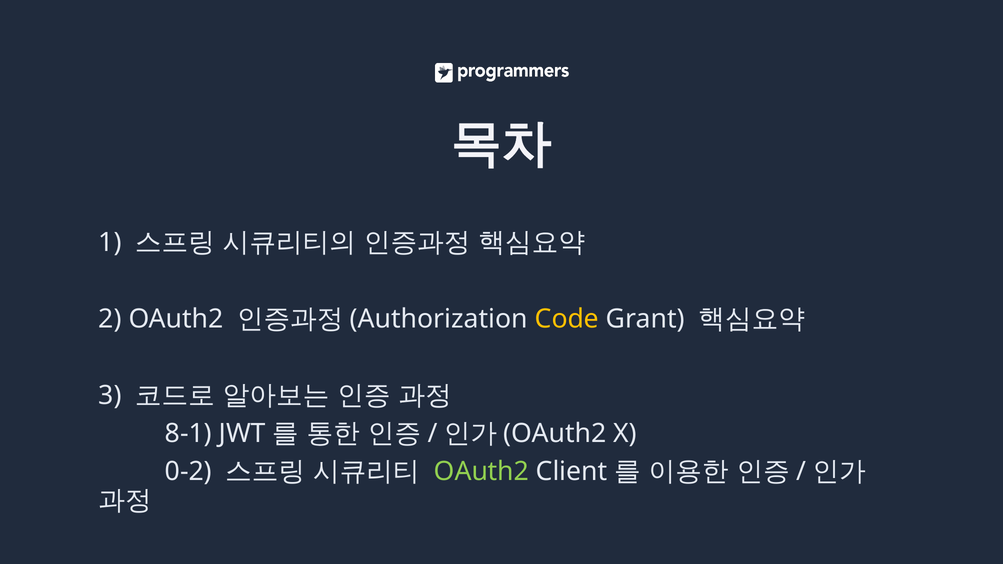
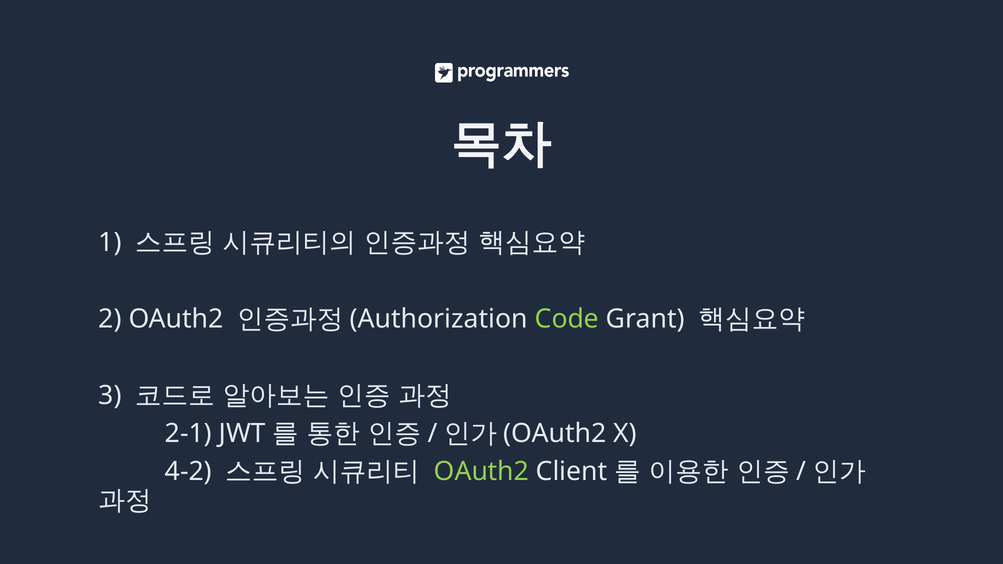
Code colour: yellow -> light green (567, 319)
8-1: 8-1 -> 2-1 (188, 434)
0-2: 0-2 -> 4-2 (188, 472)
